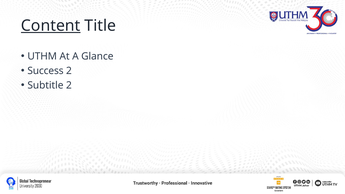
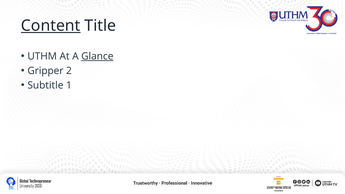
Glance underline: none -> present (97, 56)
Success: Success -> Gripper (45, 71)
Subtitle 2: 2 -> 1 (69, 85)
